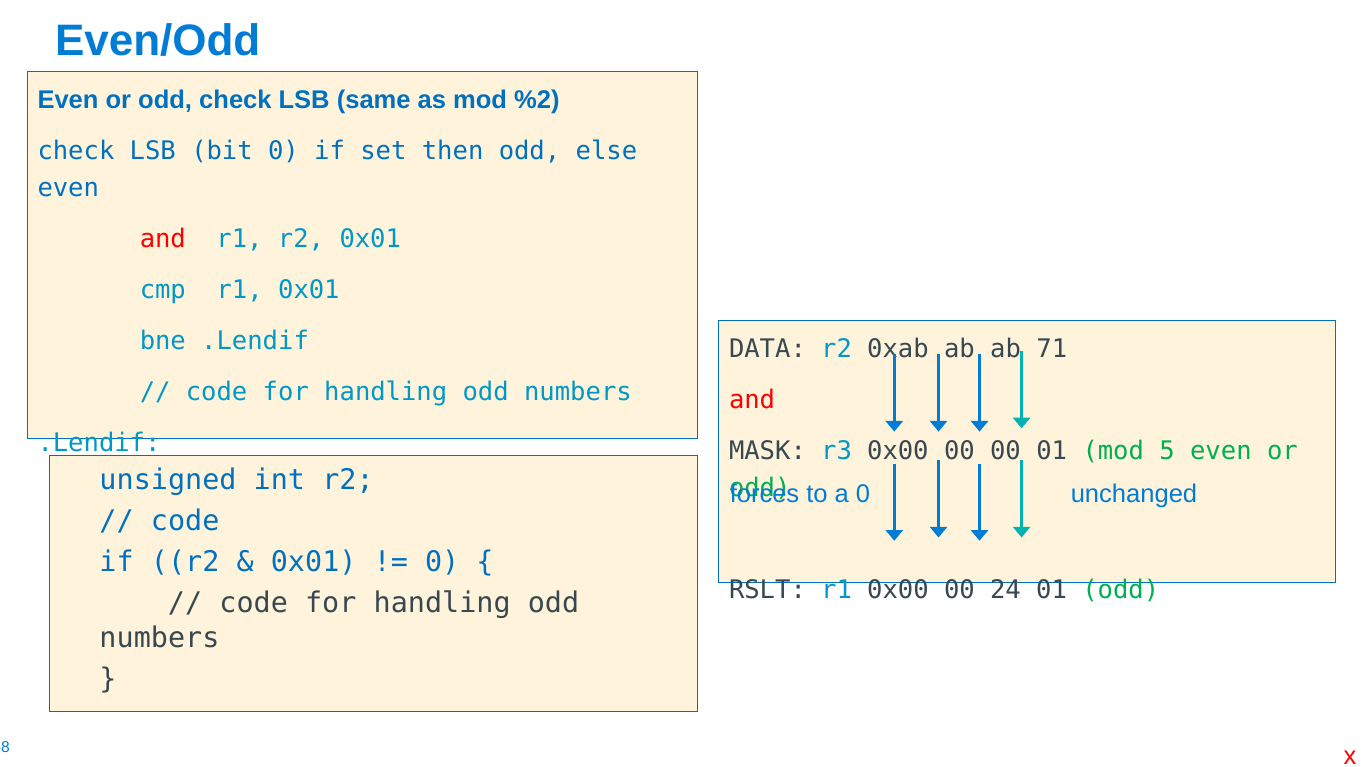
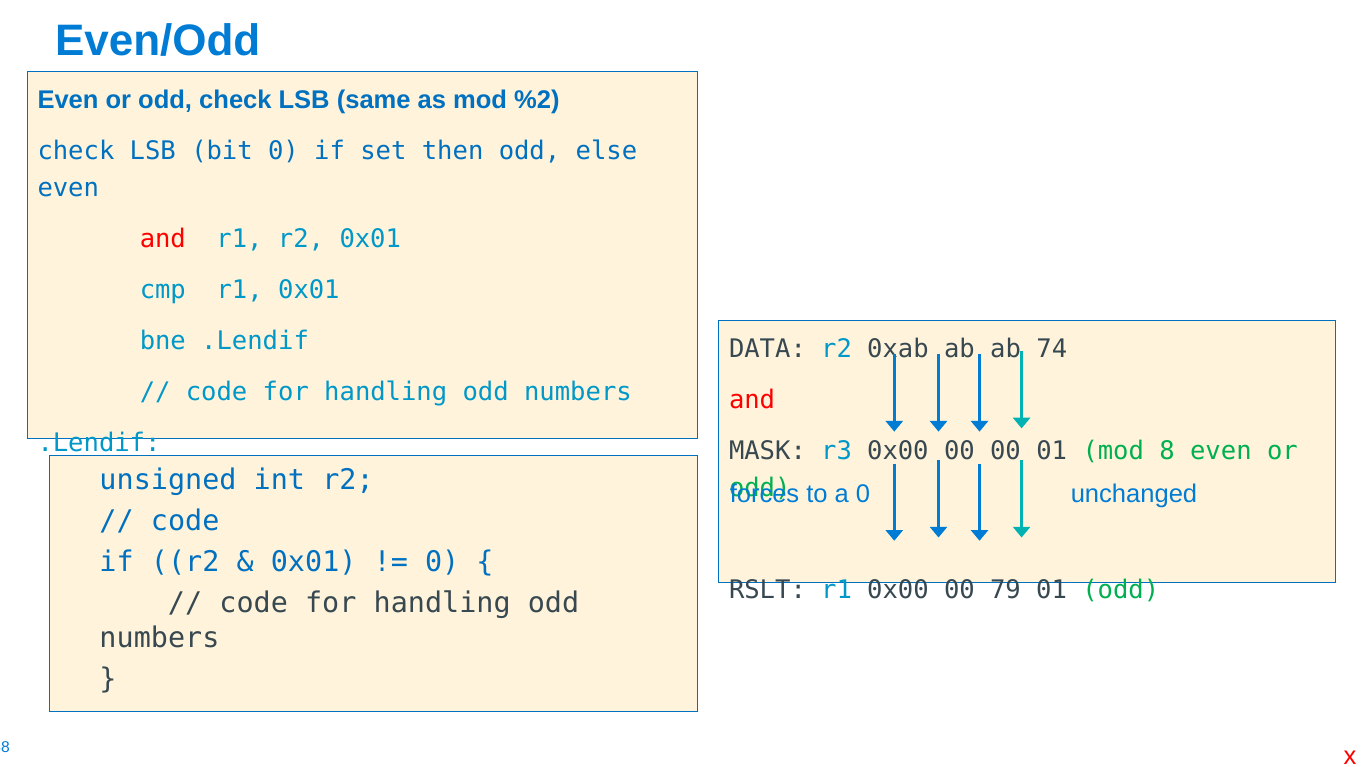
71: 71 -> 74 (1052, 349)
5: 5 -> 8 (1167, 451)
24: 24 -> 79 (1005, 590)
